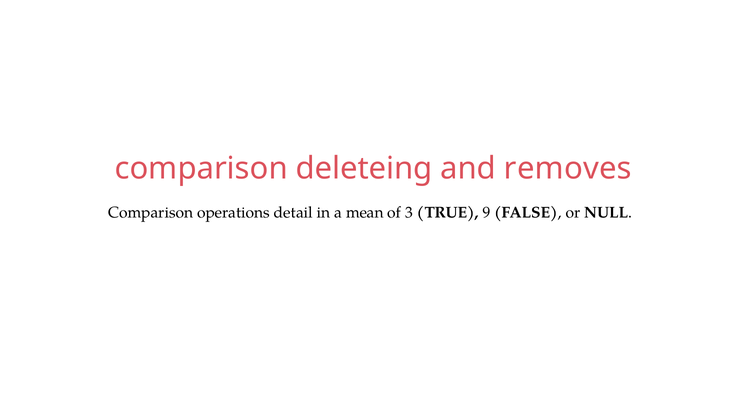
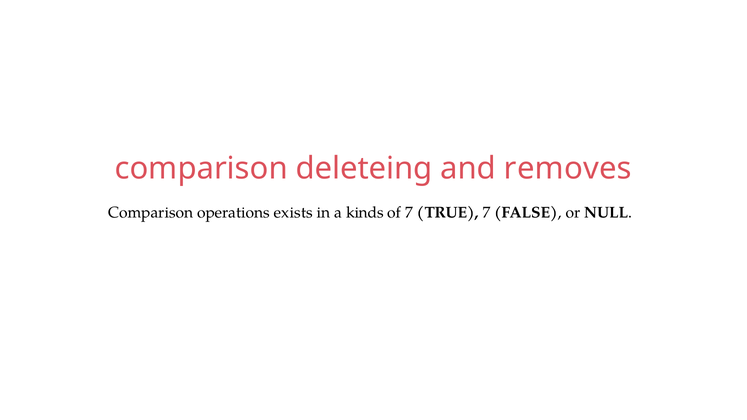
detail: detail -> exists (293, 213)
mean: mean -> kinds (365, 213)
of 3: 3 -> 7 (409, 213)
TRUE 9: 9 -> 7 (487, 213)
